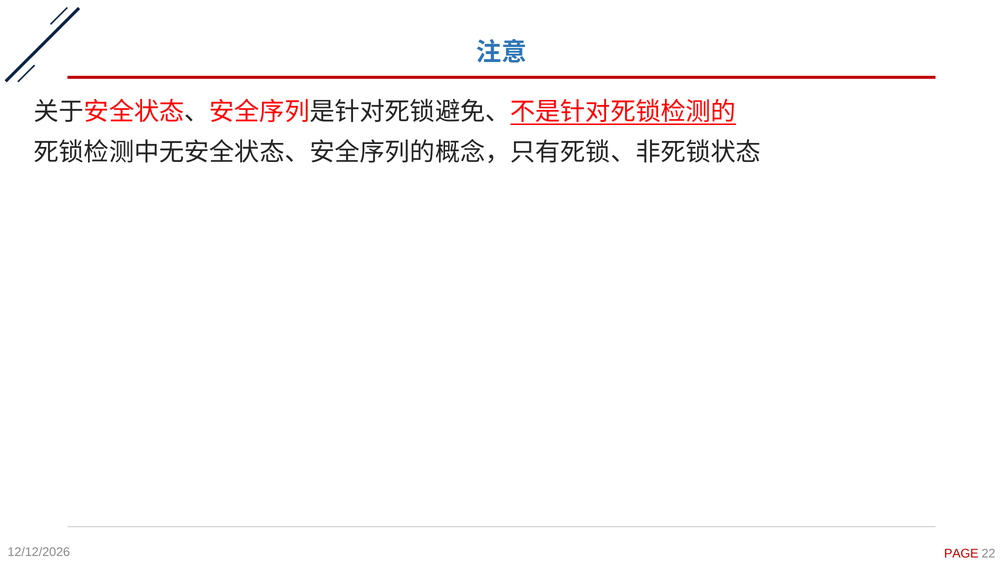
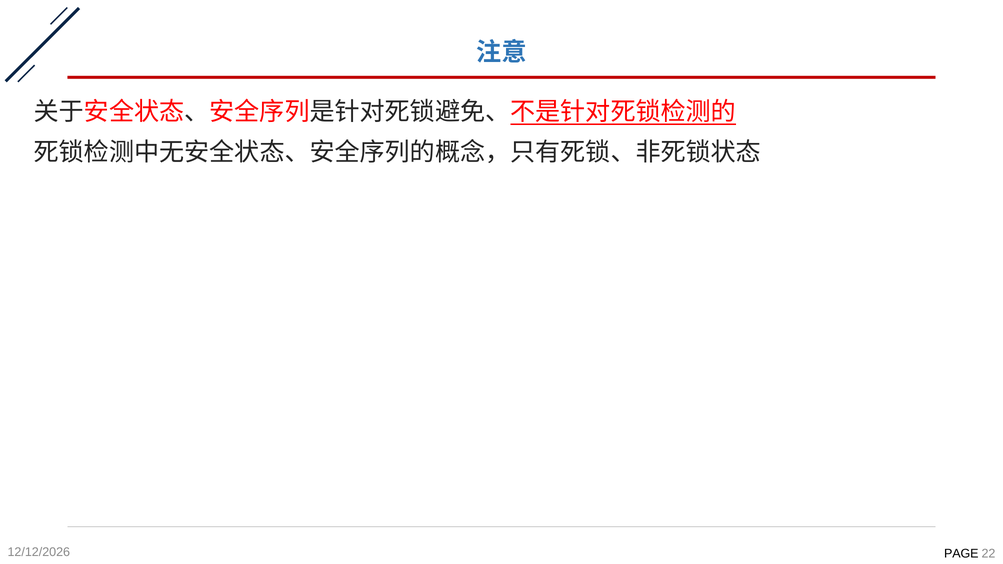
PAGE colour: red -> black (961, 554)
